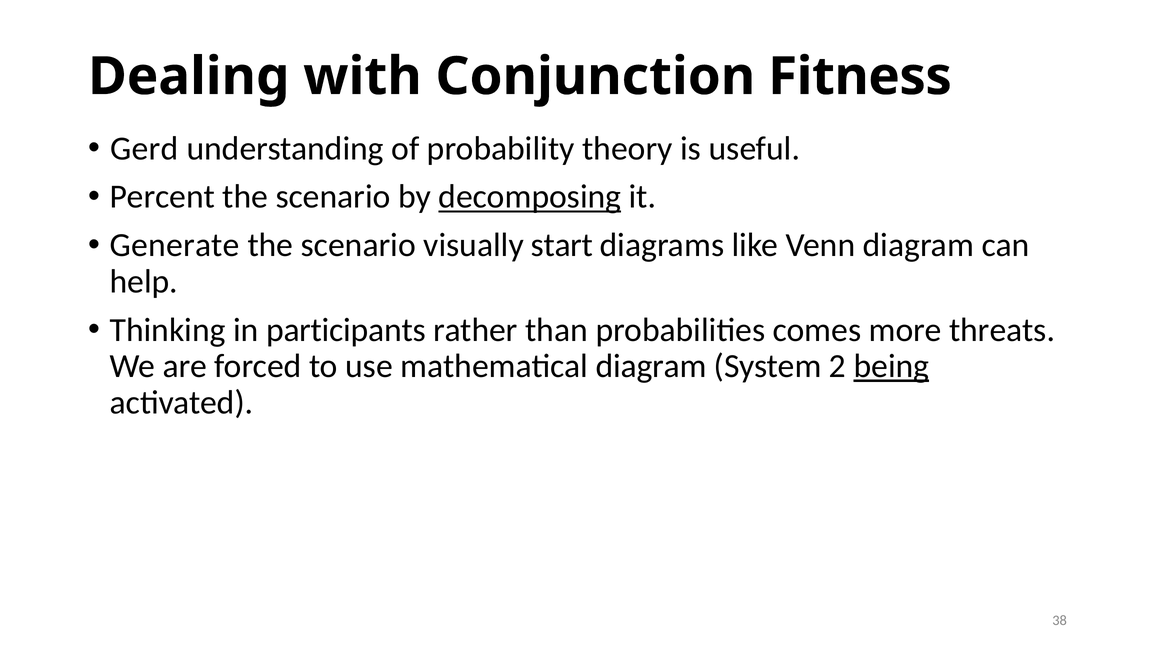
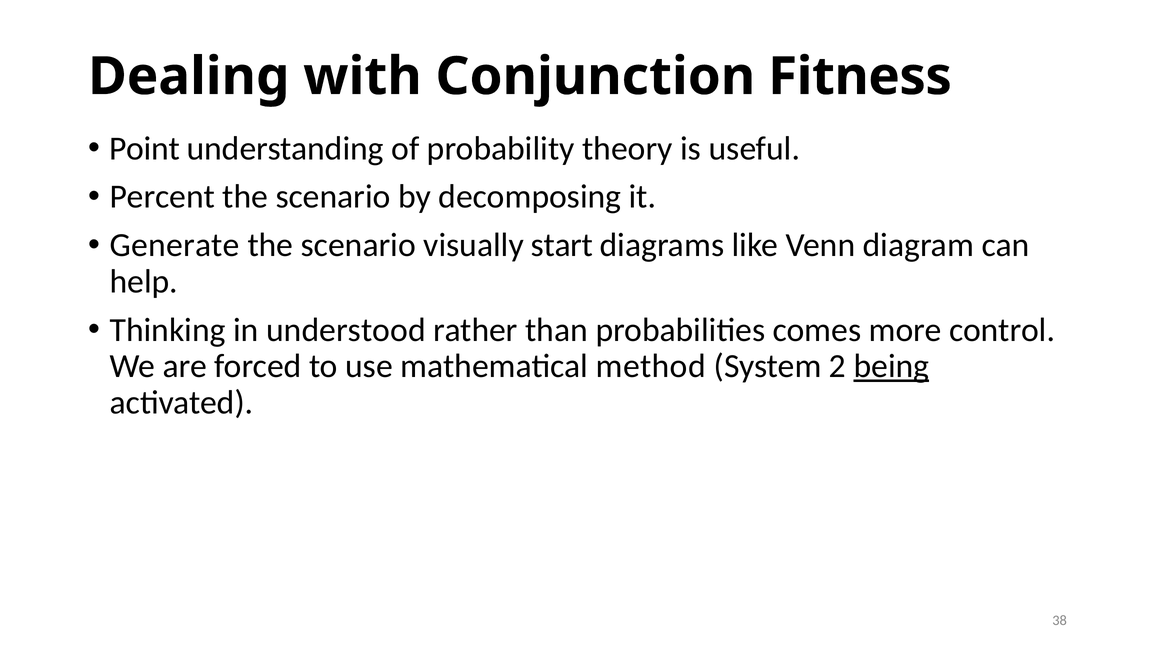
Gerd: Gerd -> Point (145, 148)
decomposing underline: present -> none (530, 197)
participants: participants -> understood (346, 330)
threats: threats -> control (1002, 330)
mathematical diagram: diagram -> method (651, 366)
